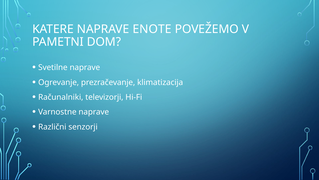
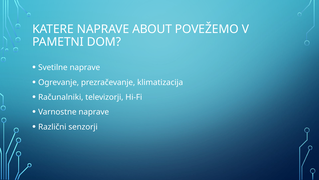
ENOTE: ENOTE -> ABOUT (152, 29)
